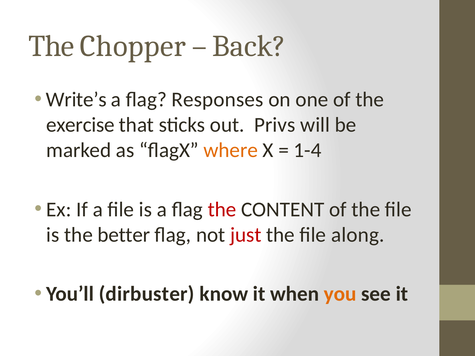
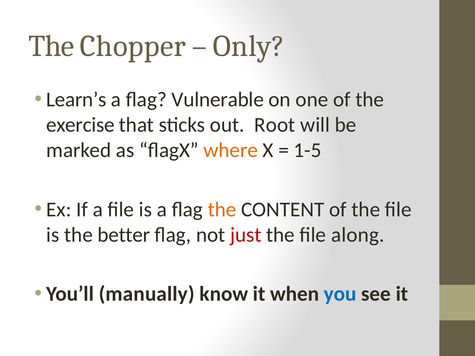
Back: Back -> Only (249, 46)
Write’s: Write’s -> Learn’s (76, 100)
Responses: Responses -> Vulnerable (218, 100)
Privs: Privs -> Root (275, 125)
1-4: 1-4 -> 1-5 (308, 150)
the colour: red -> orange (222, 210)
dirbuster: dirbuster -> manually (147, 294)
you colour: orange -> blue (340, 294)
